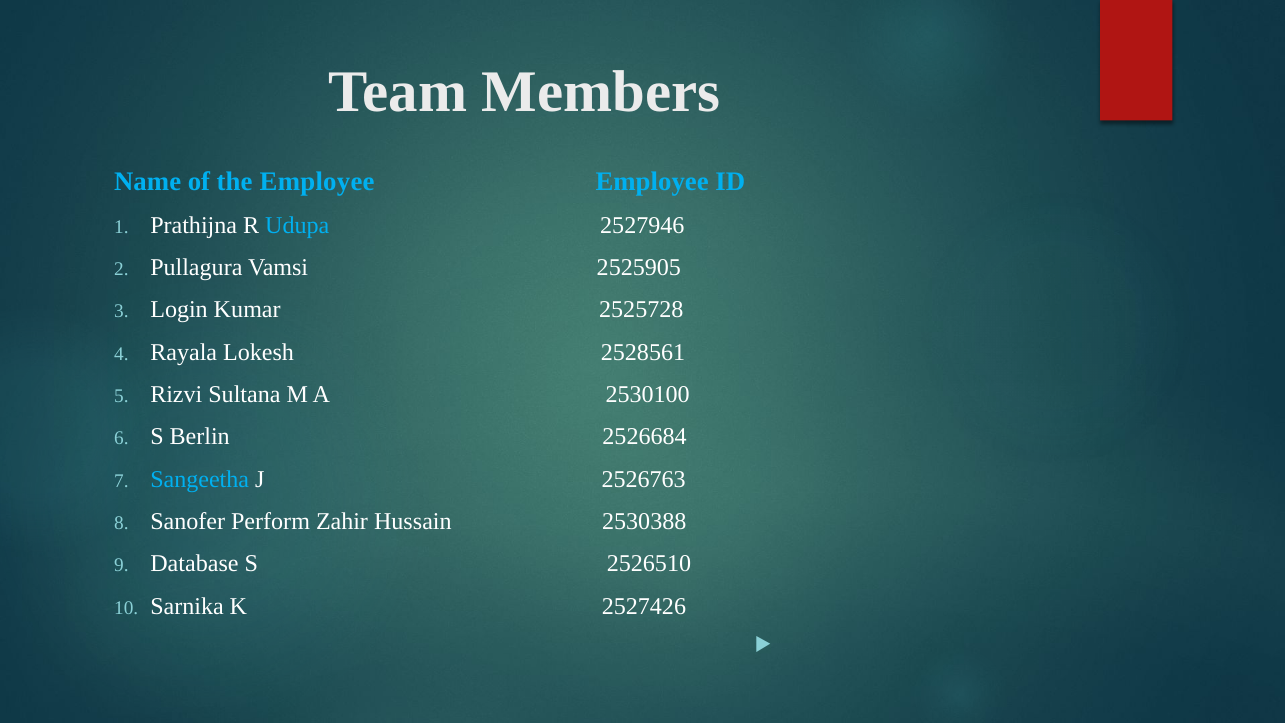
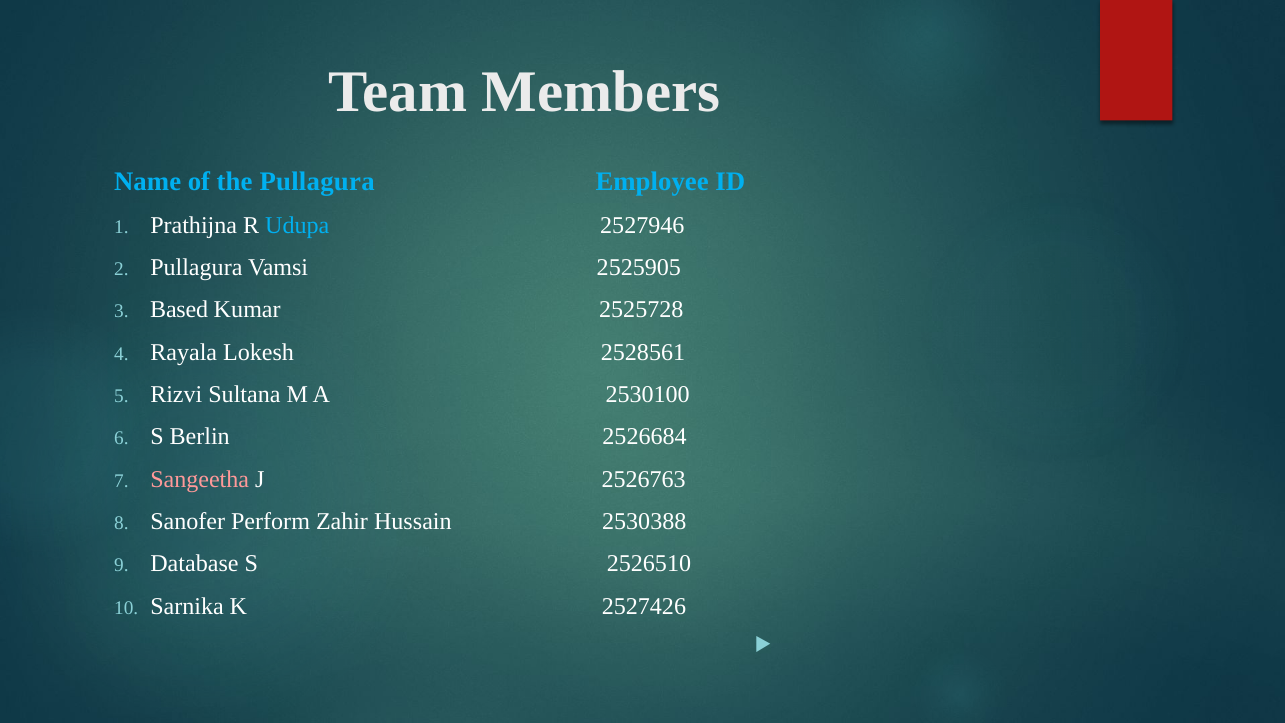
the Employee: Employee -> Pullagura (317, 182)
Login: Login -> Based (179, 310)
Sangeetha colour: light blue -> pink (200, 479)
